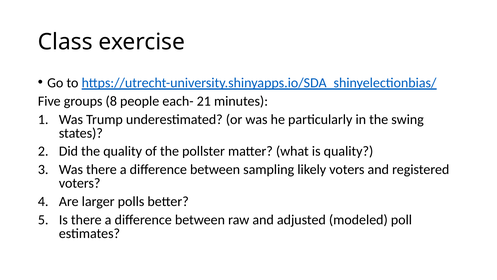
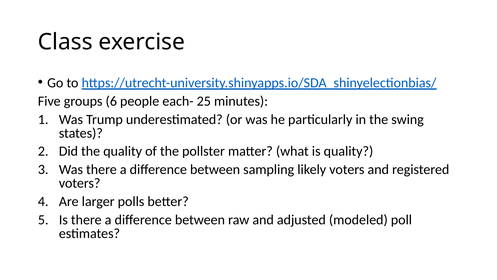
8: 8 -> 6 (111, 101)
21: 21 -> 25 (204, 101)
